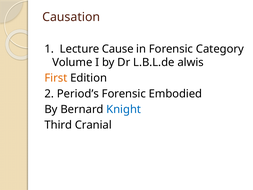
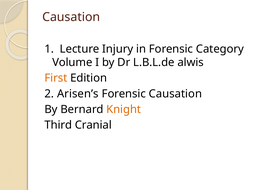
Cause: Cause -> Injury (118, 49)
Period’s: Period’s -> Arisen’s (78, 94)
Forensic Embodied: Embodied -> Causation (175, 94)
Knight colour: blue -> orange (124, 109)
